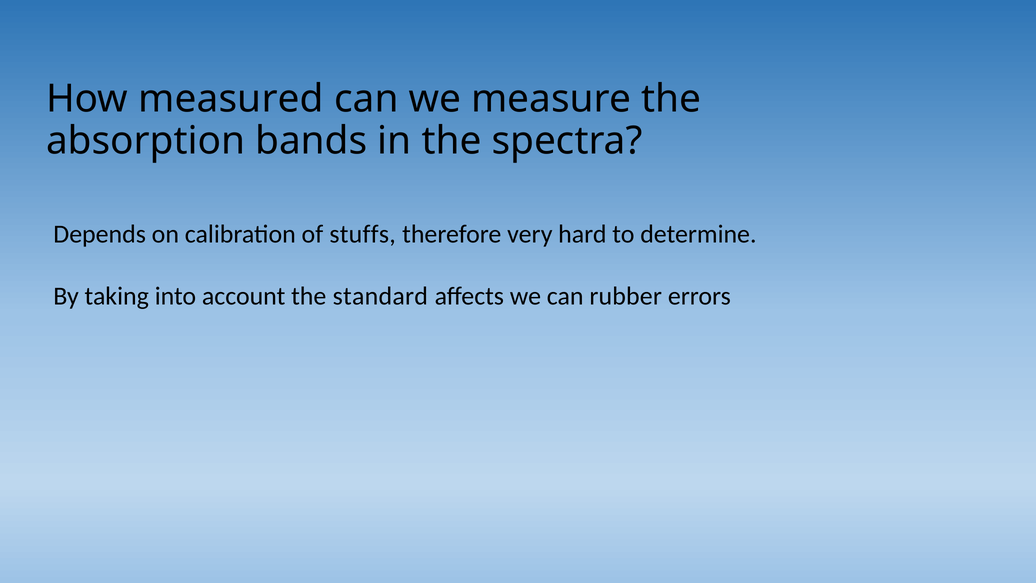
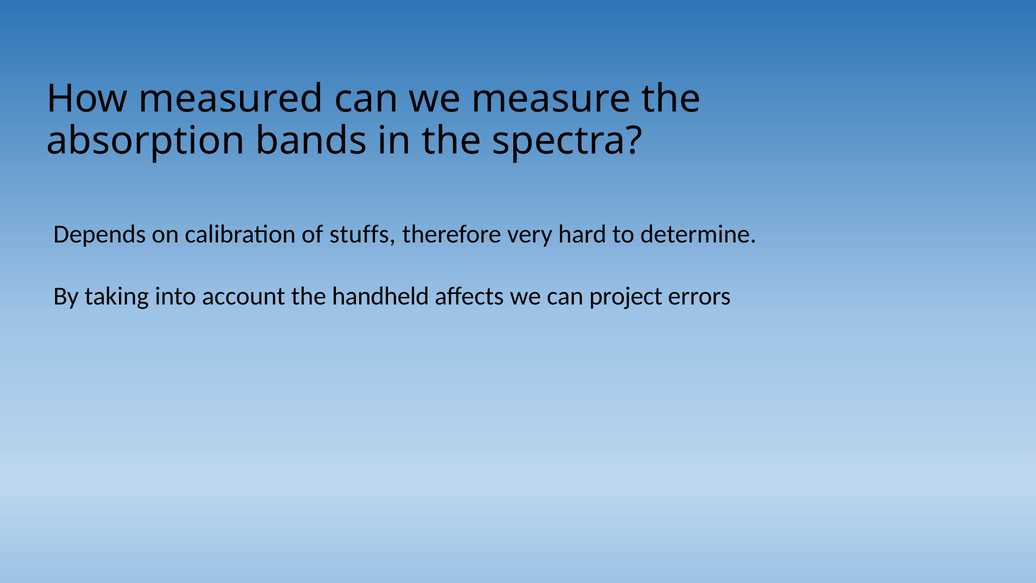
standard: standard -> handheld (381, 296)
rubber: rubber -> project (626, 296)
